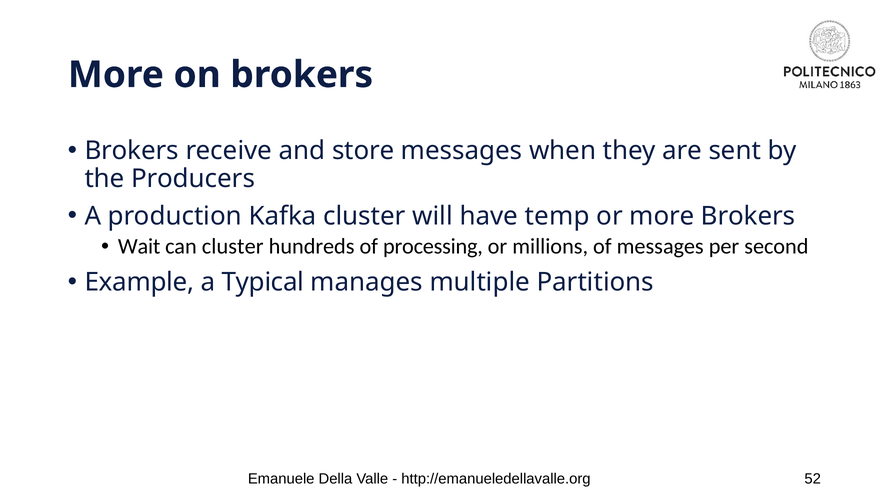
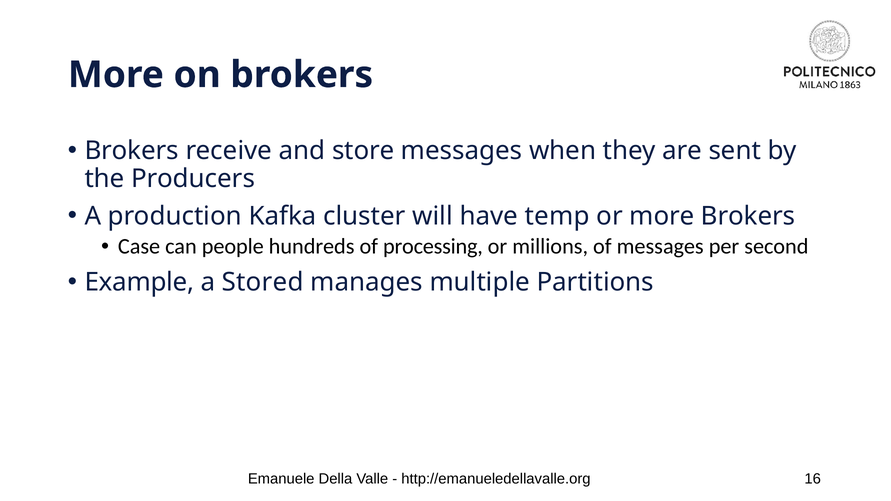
Wait: Wait -> Case (139, 247)
can cluster: cluster -> people (233, 247)
Typical: Typical -> Stored (263, 282)
52: 52 -> 16 (813, 479)
